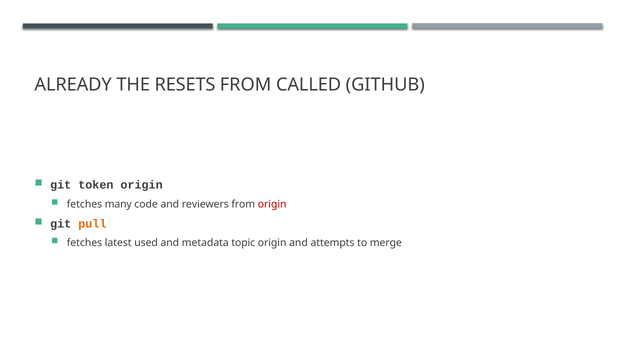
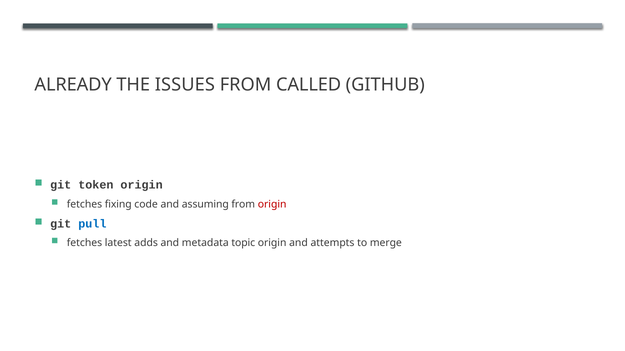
RESETS: RESETS -> ISSUES (185, 85)
many: many -> fixing (118, 204)
reviewers: reviewers -> assuming (205, 204)
pull colour: orange -> blue (92, 224)
used: used -> adds (146, 243)
